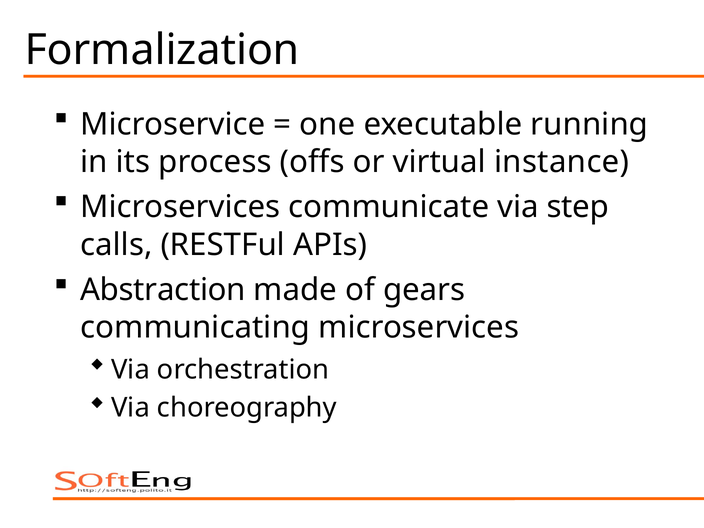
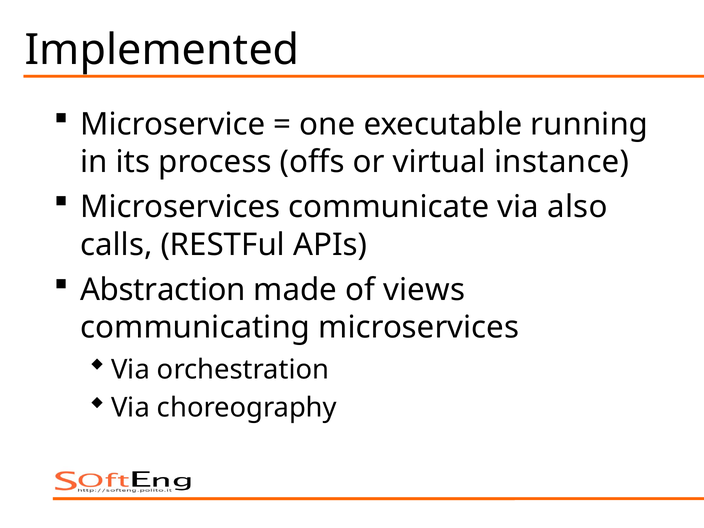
Formalization: Formalization -> Implemented (162, 50)
step: step -> also (577, 207)
gears: gears -> views (424, 290)
